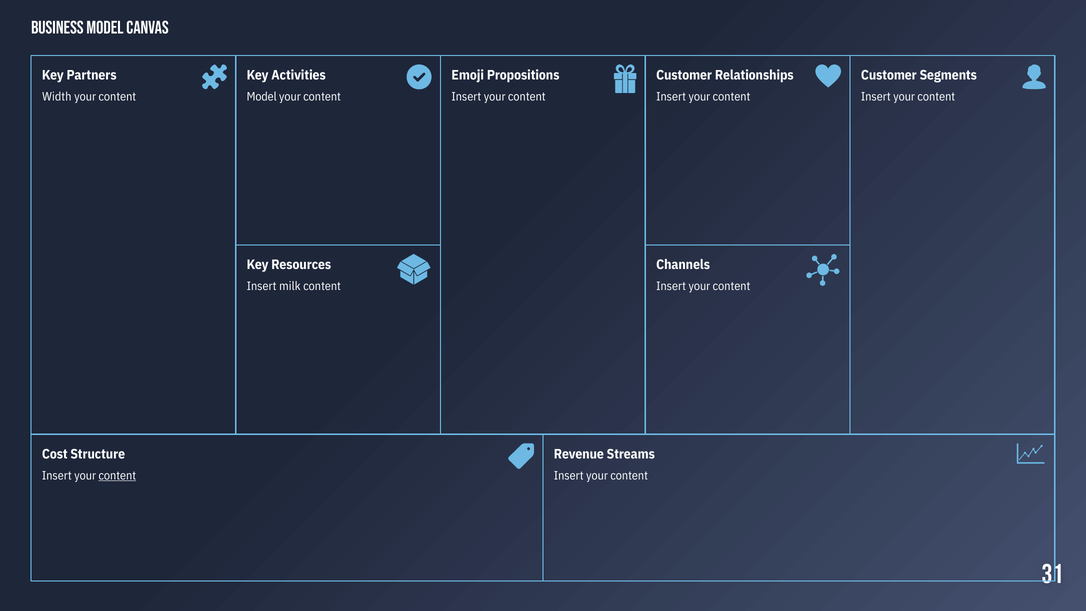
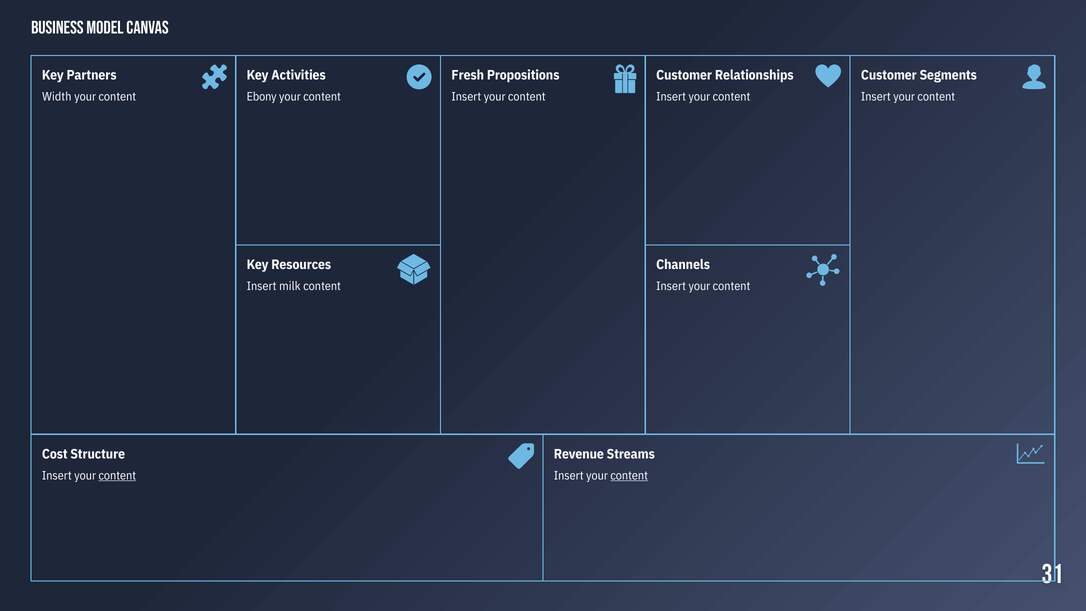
Emoji: Emoji -> Fresh (468, 75)
Model: Model -> Ebony (262, 97)
content underline: none -> present (629, 476)
